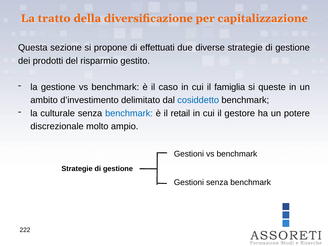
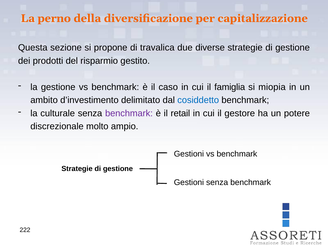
tratto: tratto -> perno (54, 18)
effettuati: effettuati -> travalica (157, 48)
queste: queste -> miopia (272, 87)
benchmark colour: blue -> purple (129, 113)
